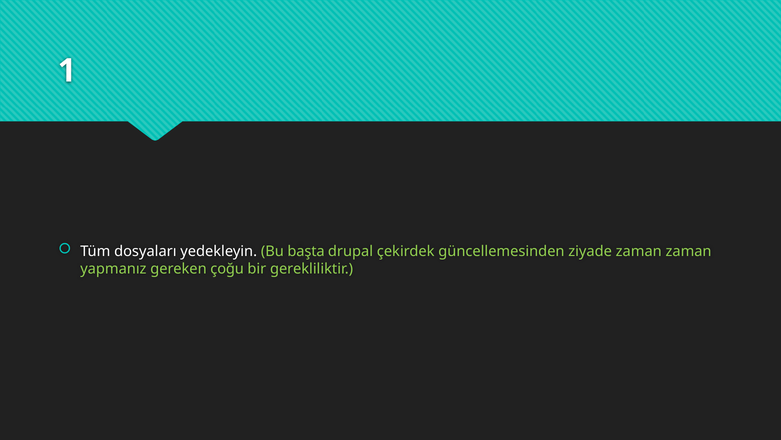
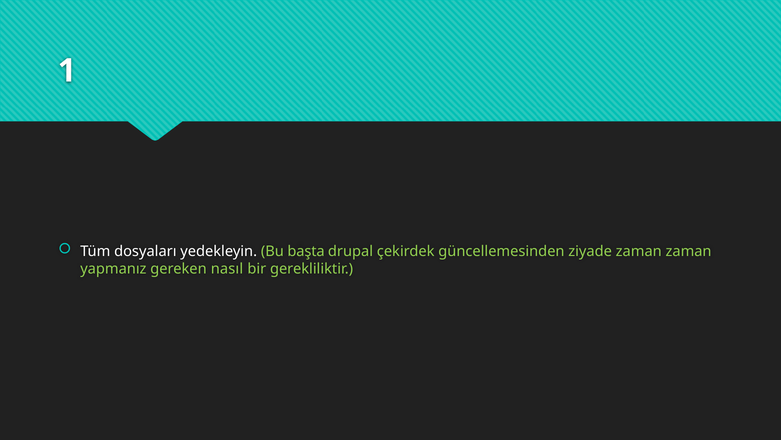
çoğu: çoğu -> nasıl (227, 269)
